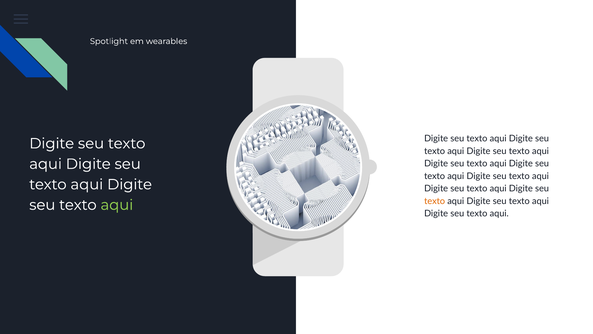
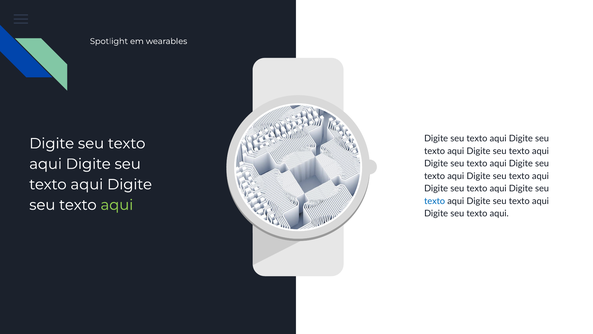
texto colour: orange -> blue (435, 201)
